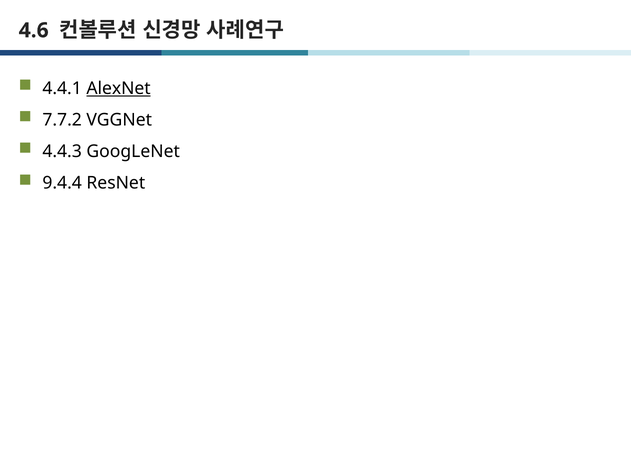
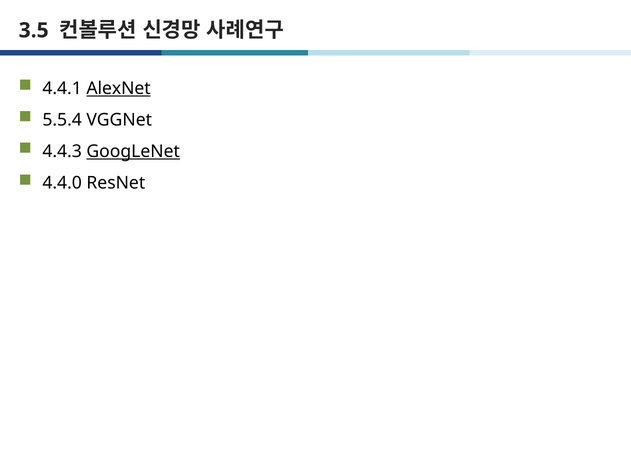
4.6: 4.6 -> 3.5 (34, 30)
7.7.2: 7.7.2 -> 5.5.4 (62, 120)
GoogLeNet underline: none -> present (133, 151)
9.4.4: 9.4.4 -> 4.4.0 (62, 183)
